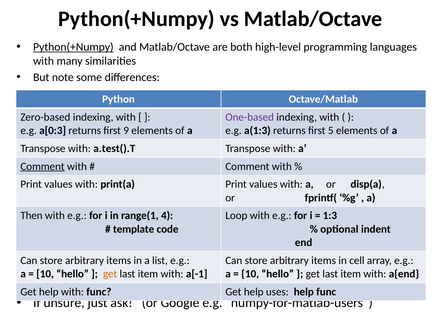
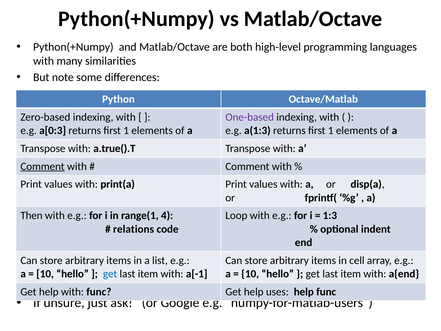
Python(+Numpy underline: present -> none (73, 47)
a[0:3 returns first 9: 9 -> 1 (126, 130)
a(1:3 returns first 5: 5 -> 1 (331, 130)
a.test().T: a.test().T -> a.true().T (114, 148)
template: template -> relations (134, 229)
get colour: orange -> blue (110, 274)
